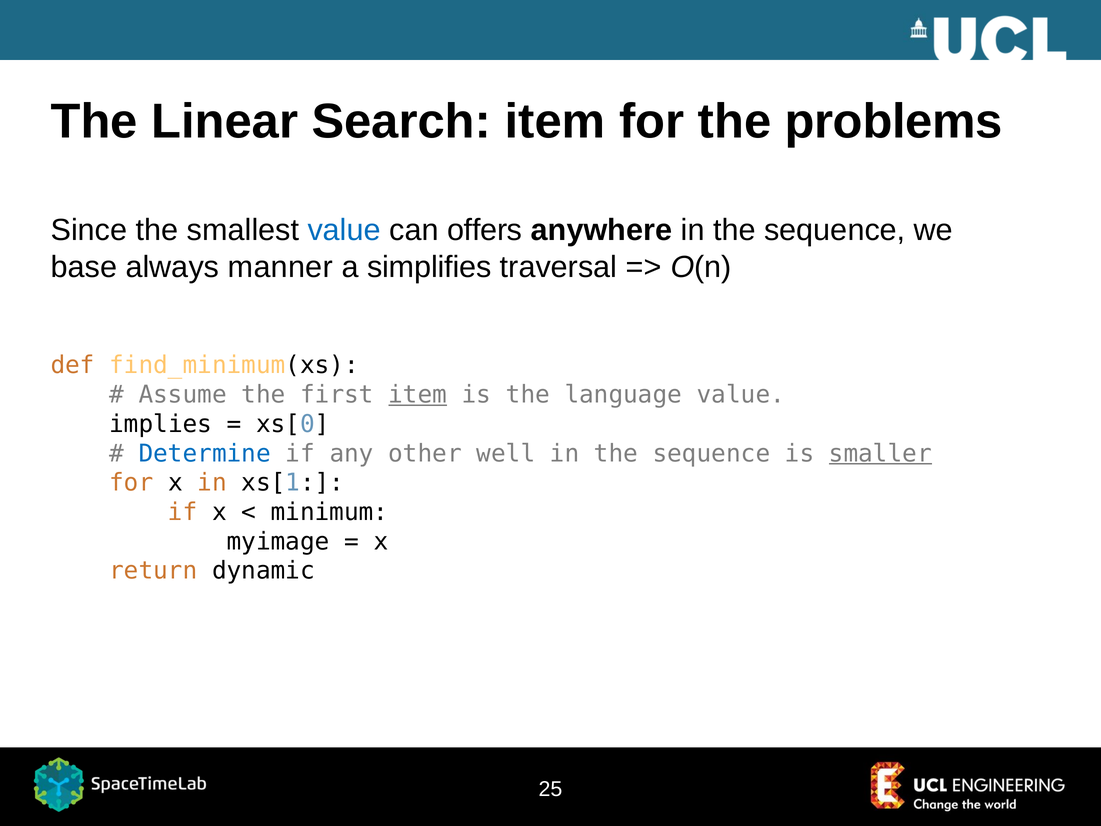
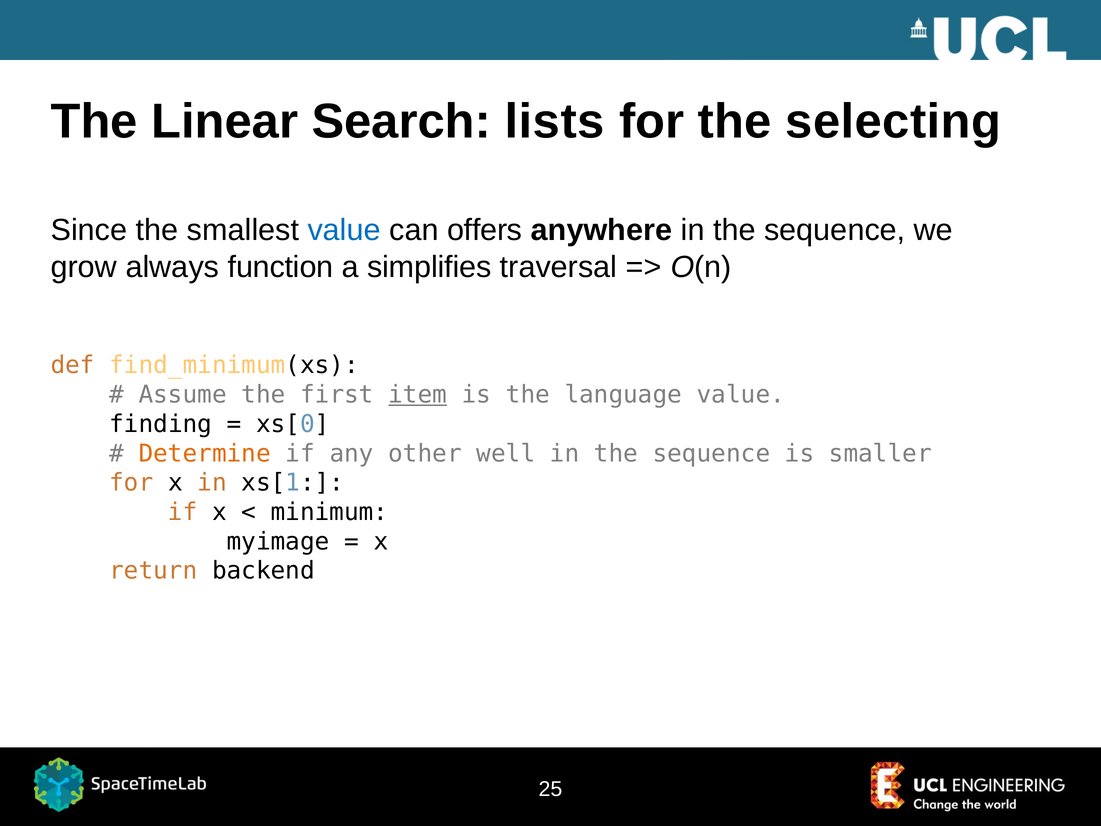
Search item: item -> lists (555, 122)
problems: problems -> selecting (893, 122)
base: base -> grow (84, 267)
manner: manner -> function (281, 267)
implies: implies -> finding (161, 424)
Determine colour: blue -> orange (205, 453)
smaller underline: present -> none (880, 453)
dynamic: dynamic -> backend (263, 571)
